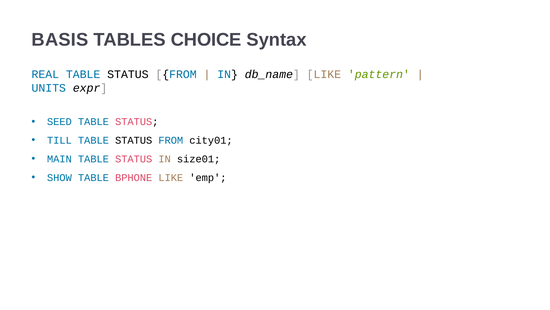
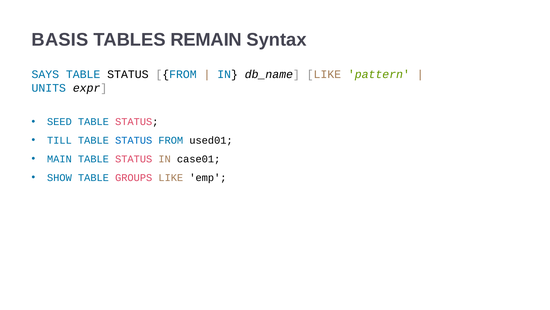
CHOICE: CHOICE -> REMAIN (206, 40)
REAL: REAL -> SAYS (45, 74)
STATUS colour: black -> blue (134, 140)
city01: city01 -> used01 (211, 140)
size01: size01 -> case01 (199, 159)
BPHONE: BPHONE -> GROUPS (134, 177)
